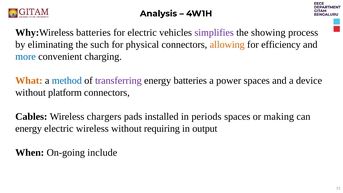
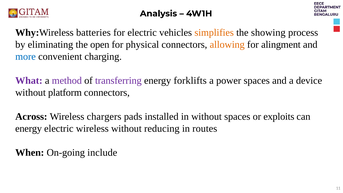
simplifies colour: purple -> orange (214, 33)
such: such -> open (100, 45)
efficiency: efficiency -> alingment (281, 45)
What colour: orange -> purple (29, 81)
method colour: blue -> purple (67, 81)
energy batteries: batteries -> forklifts (190, 81)
Cables: Cables -> Across (31, 117)
in periods: periods -> without (207, 117)
making: making -> exploits (279, 117)
requiring: requiring -> reducing (162, 129)
output: output -> routes (205, 129)
